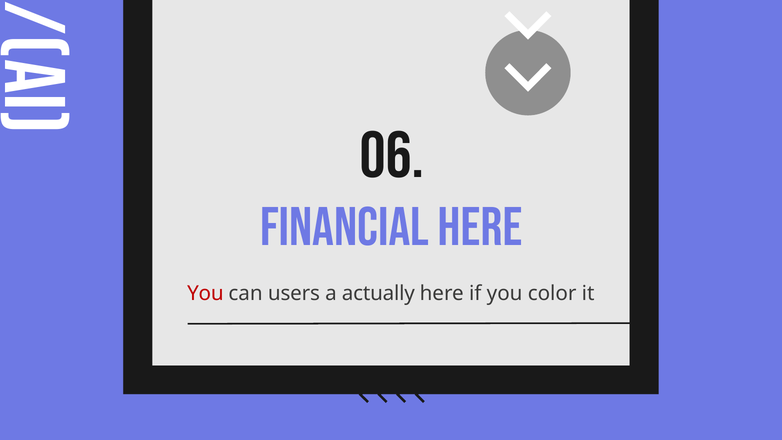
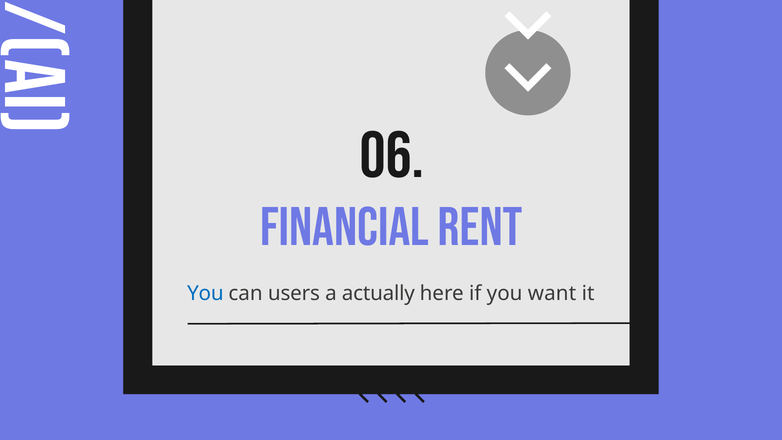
FINANCIAL HERE: HERE -> RENT (480, 227)
You colour: red -> blue (205, 293)
color: color -> want (552, 293)
